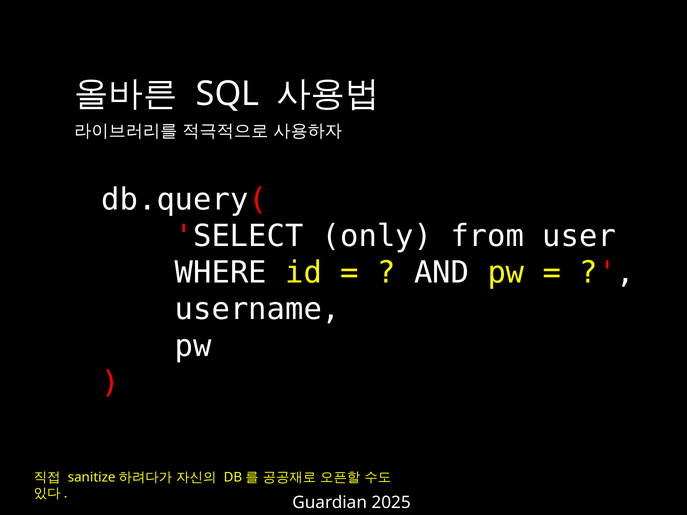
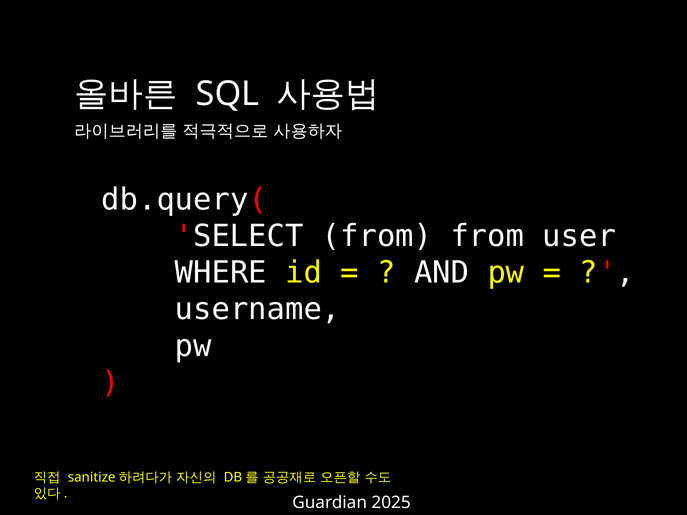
SELECT only: only -> from (377, 236)
